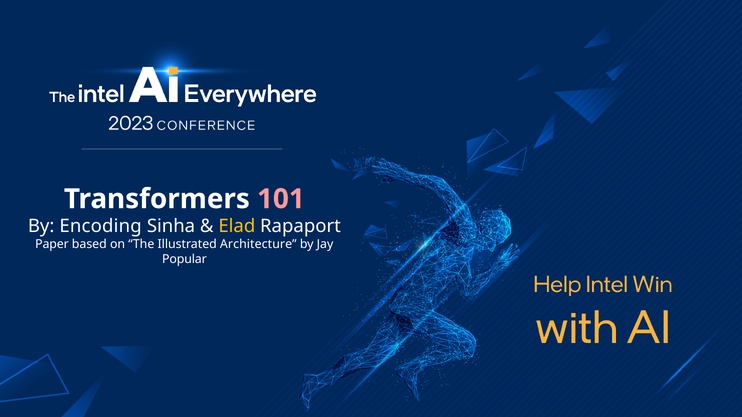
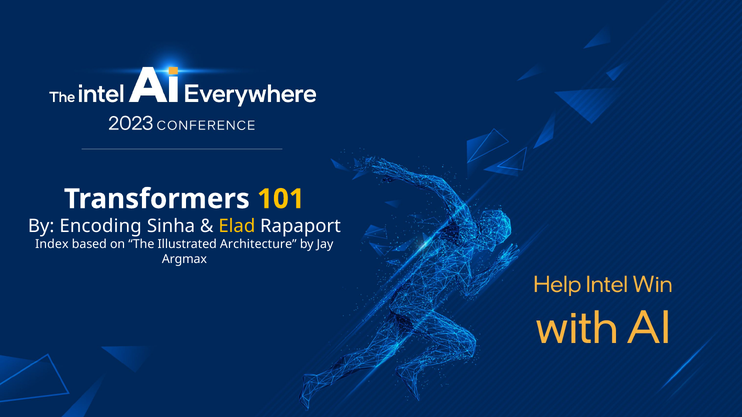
101 colour: pink -> yellow (281, 199)
Paper: Paper -> Index (52, 244)
Popular: Popular -> Argmax (184, 259)
